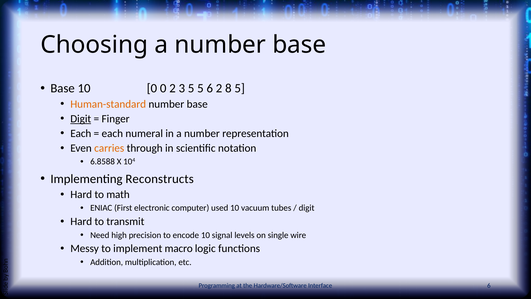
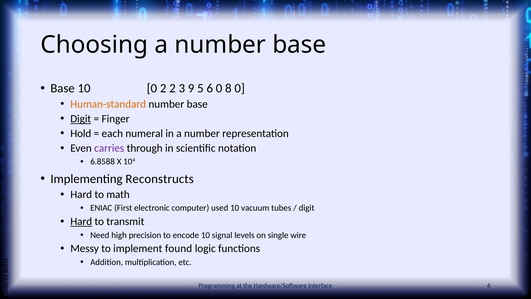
0 0: 0 -> 2 (163, 88)
3 5: 5 -> 9 (191, 88)
6 2: 2 -> 0 (219, 88)
8 5: 5 -> 0 (240, 88)
Each: Each -> Hold (81, 133)
carries colour: orange -> purple (109, 148)
Hard underline: none -> present (81, 221)
macro: macro -> found (179, 248)
